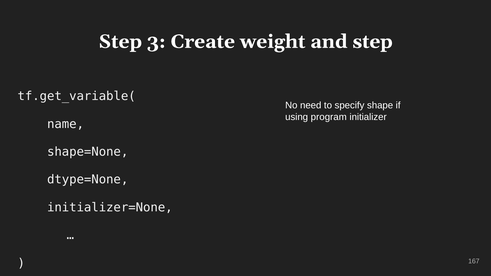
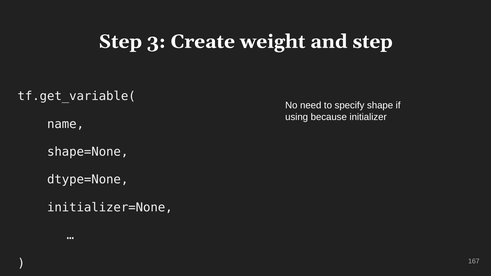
program: program -> because (329, 117)
